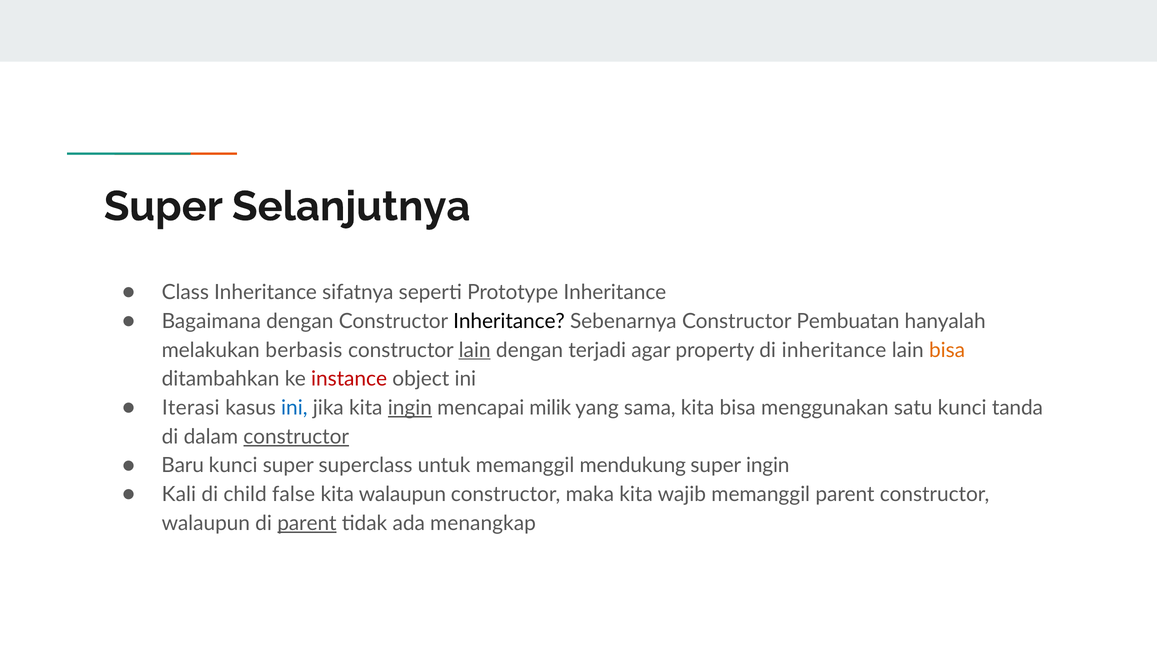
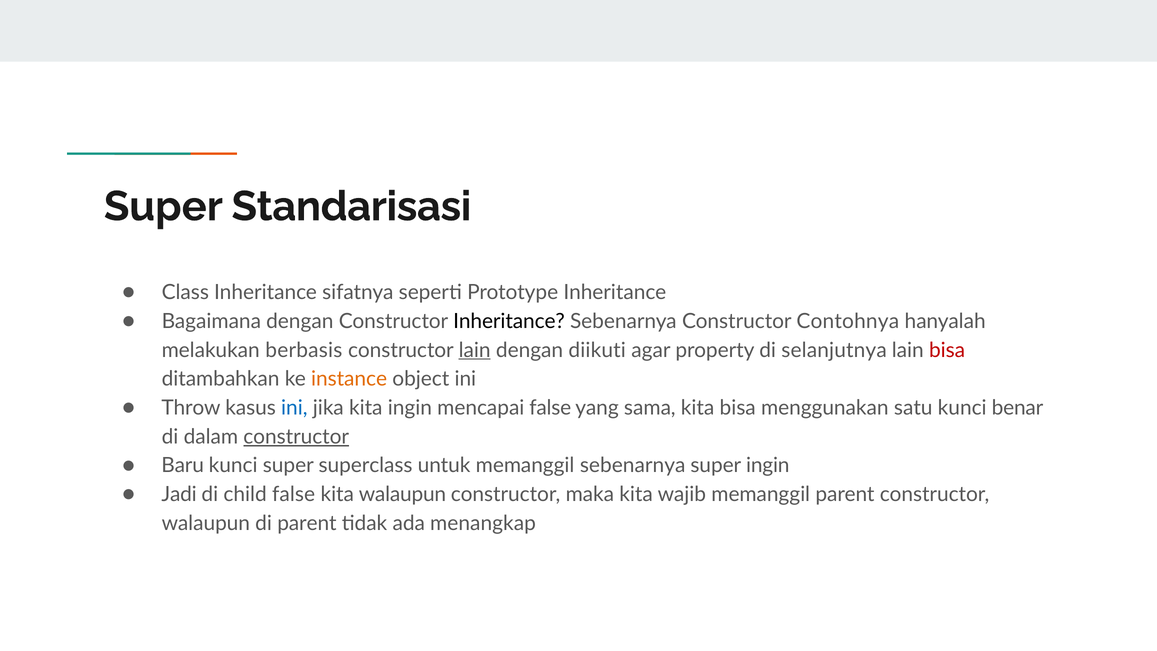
Selanjutnya: Selanjutnya -> Standarisasi (351, 206)
Pembuatan: Pembuatan -> Contohnya (848, 321)
terjadi: terjadi -> diikuti (597, 350)
di inheritance: inheritance -> selanjutnya (834, 350)
bisa colour: orange -> red (947, 350)
instance colour: red -> orange (349, 379)
Iterasi: Iterasi -> Throw (191, 408)
ingin underline: present -> none (410, 408)
mencapai milik: milik -> false (550, 408)
tanda: tanda -> benar (1017, 408)
memanggil mendukung: mendukung -> sebenarnya (633, 465)
Kali: Kali -> Jadi (179, 494)
parent underline: present -> none (307, 523)
